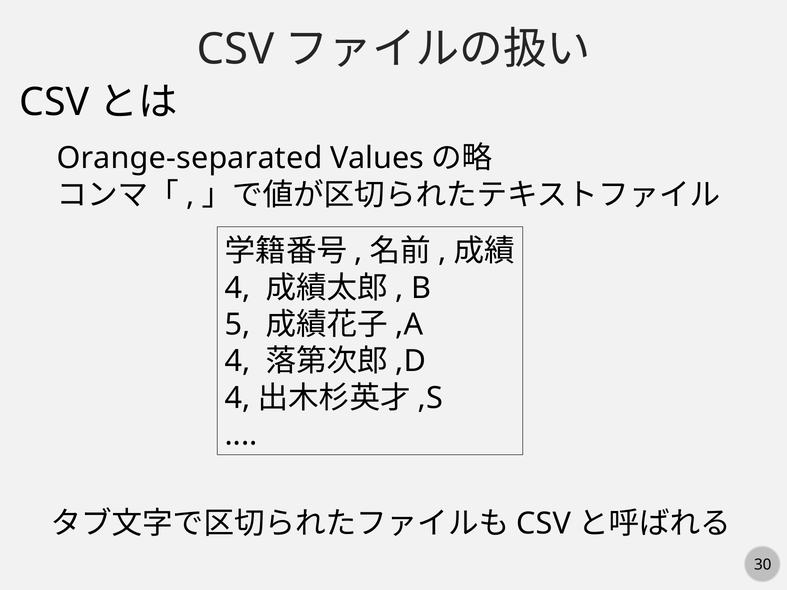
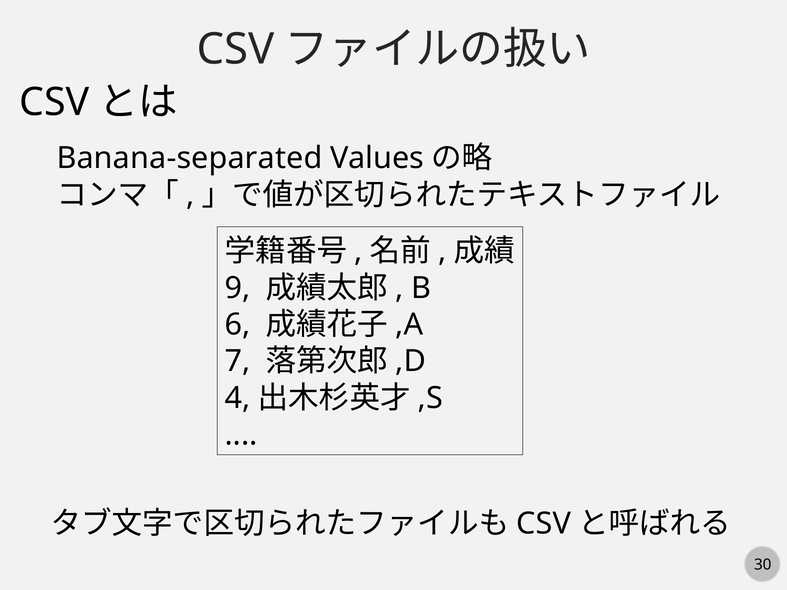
Orange-separated: Orange-separated -> Banana-separated (190, 158)
4: 4 -> 9 (238, 288)
5: 5 -> 6 (238, 325)
4: 4 -> 7 (238, 362)
